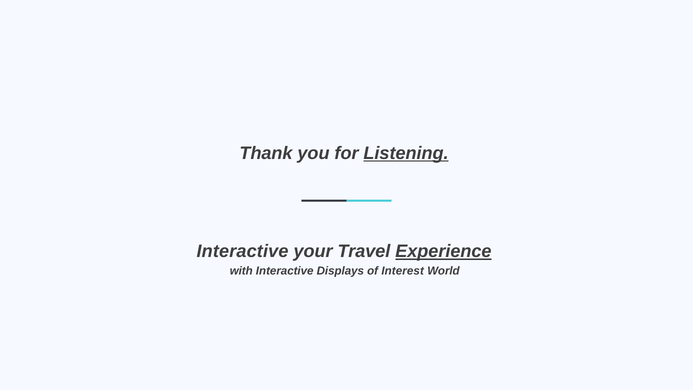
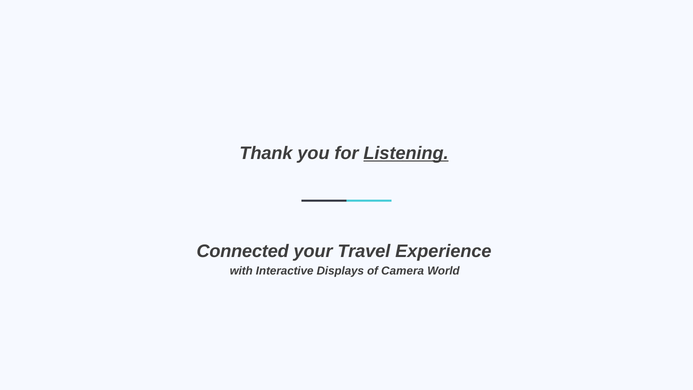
Interactive: Interactive -> Connected (243, 251)
Experience underline: present -> none (443, 251)
Interest: Interest -> Camera (403, 271)
